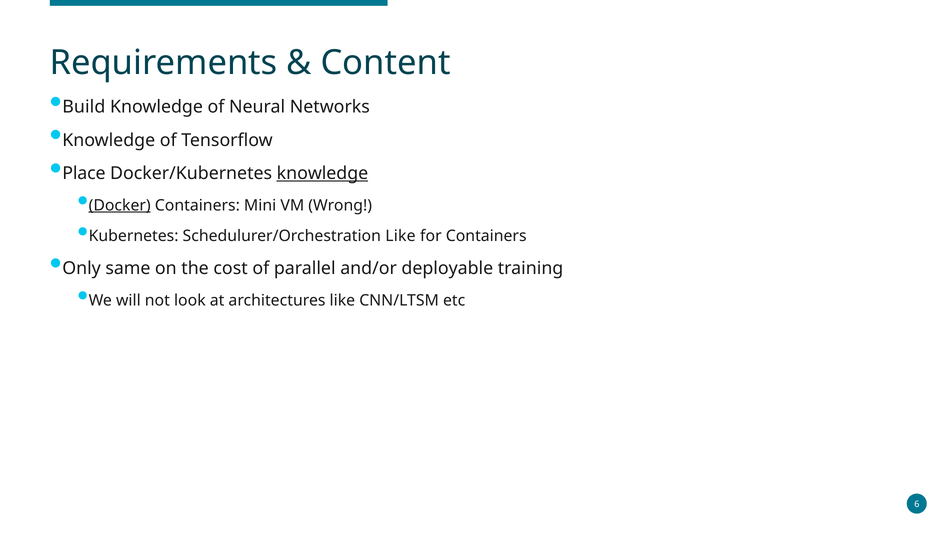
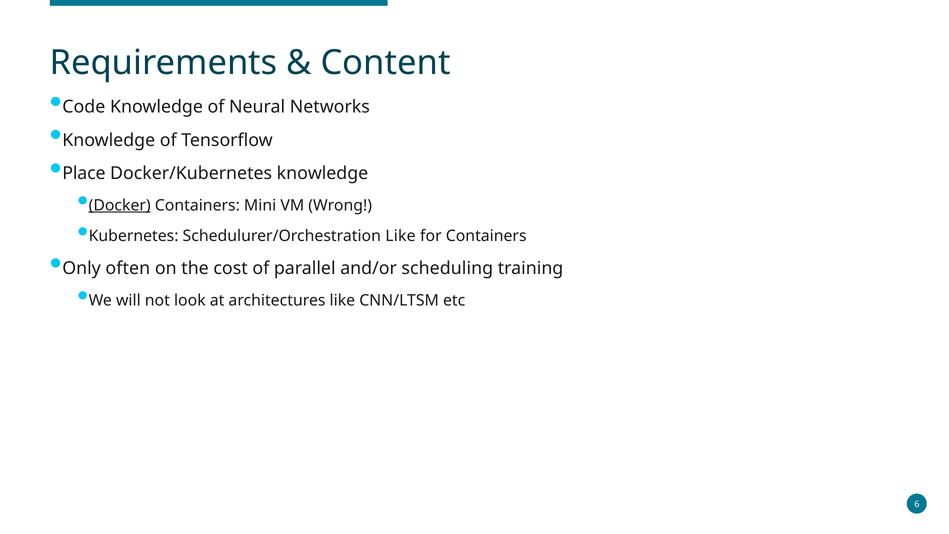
Build: Build -> Code (84, 107)
knowledge underline: present -> none (322, 173)
same: same -> often (128, 268)
deployable: deployable -> scheduling (447, 268)
